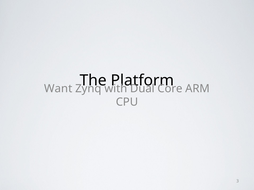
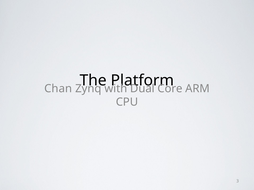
Want: Want -> Chan (58, 89)
